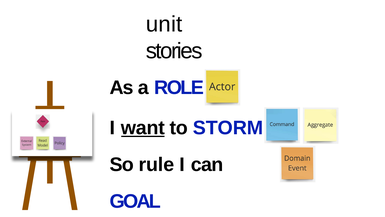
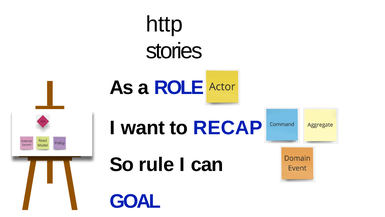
unit: unit -> http (164, 24)
want underline: present -> none (143, 128)
STORM: STORM -> RECAP (228, 128)
